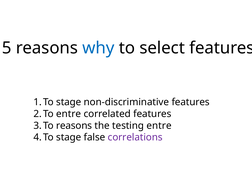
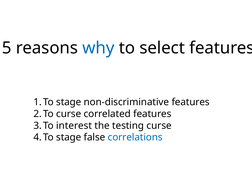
entre: entre -> curse (69, 114)
reasons: reasons -> interest (74, 126)
testing entre: entre -> curse (159, 126)
correlations colour: purple -> blue (135, 137)
